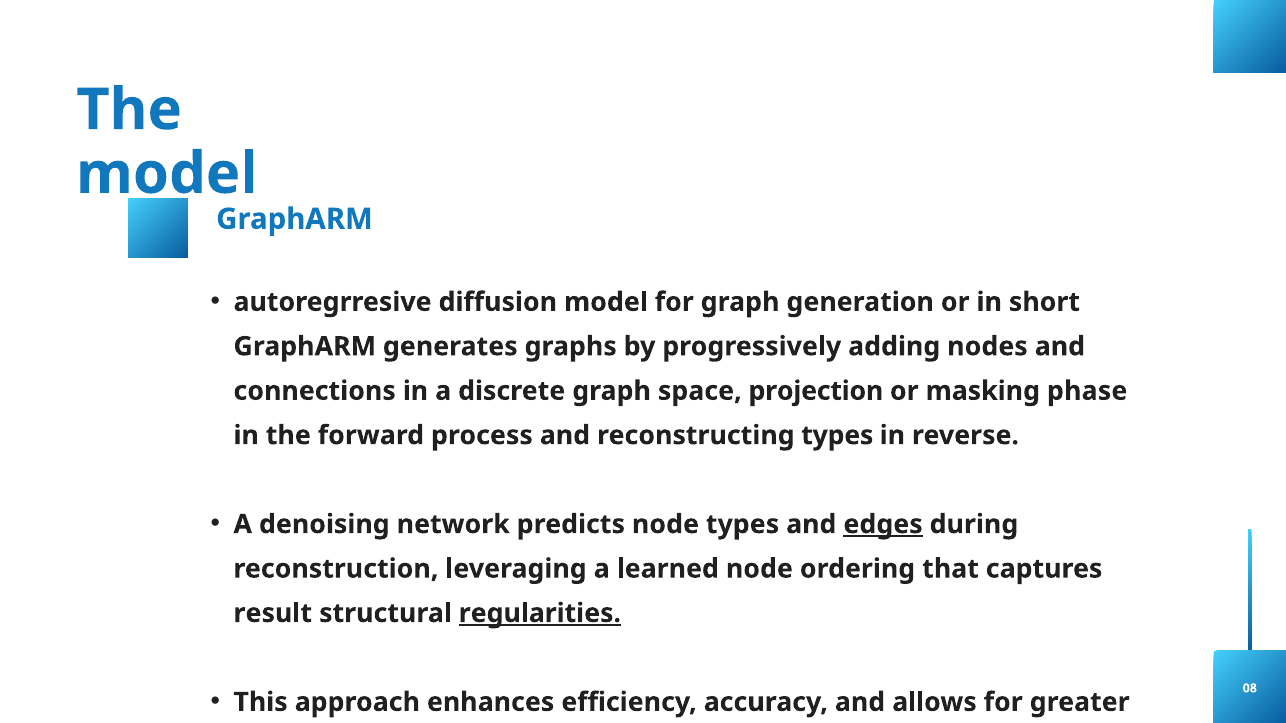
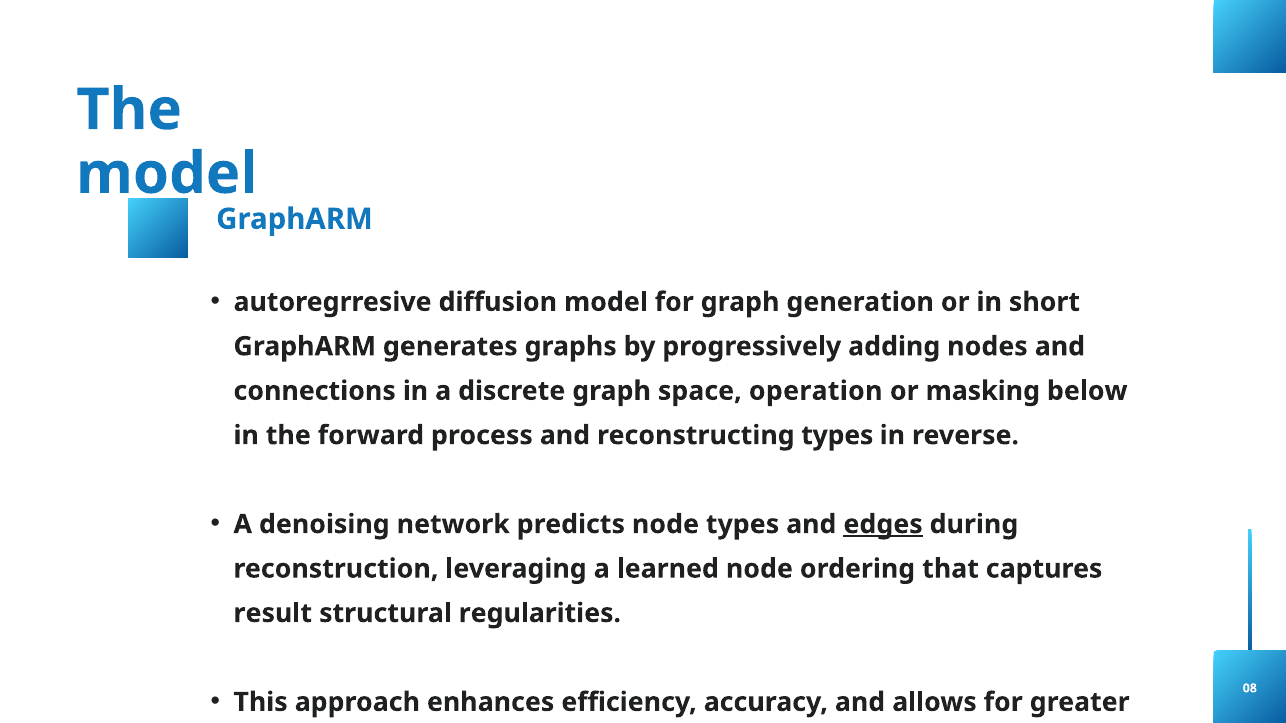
projection: projection -> operation (816, 391)
phase: phase -> below (1087, 391)
regularities underline: present -> none (540, 614)
